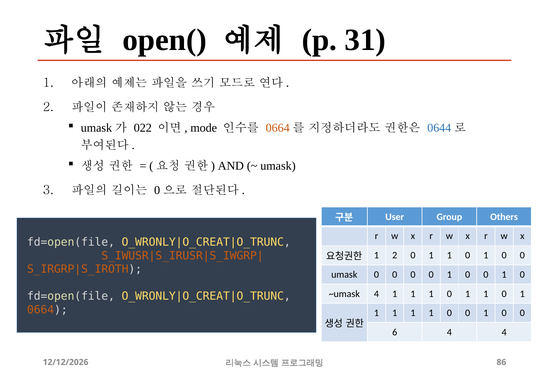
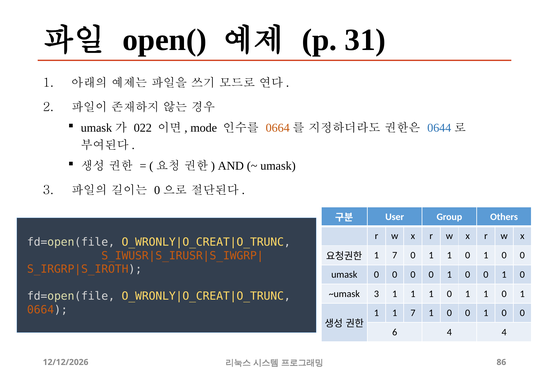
2: 2 -> 7 (395, 255)
~umask 4: 4 -> 3 (376, 294)
1: 1 -> 7 (413, 313)
